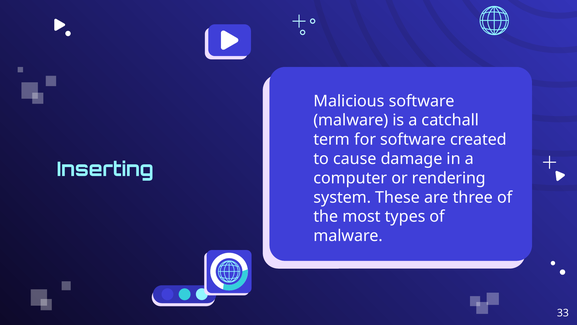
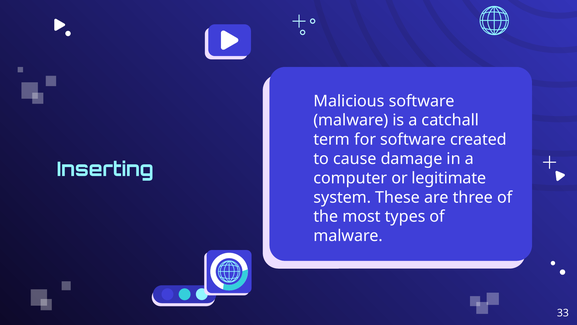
rendering: rendering -> legitimate (449, 178)
